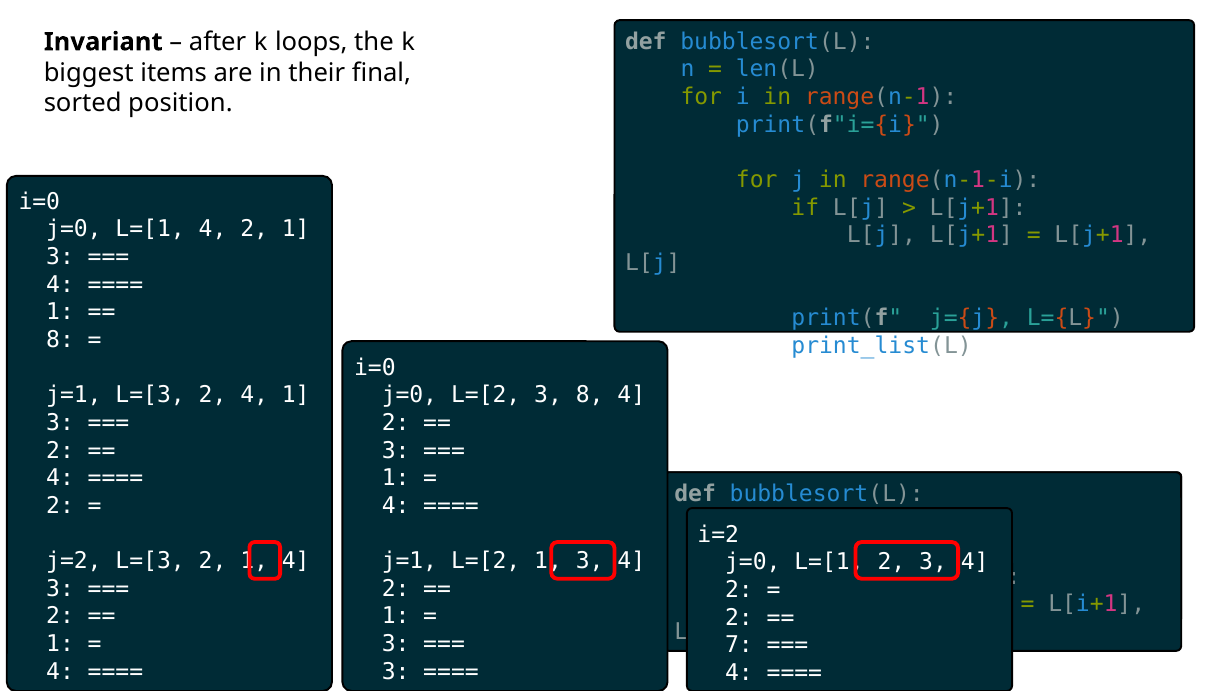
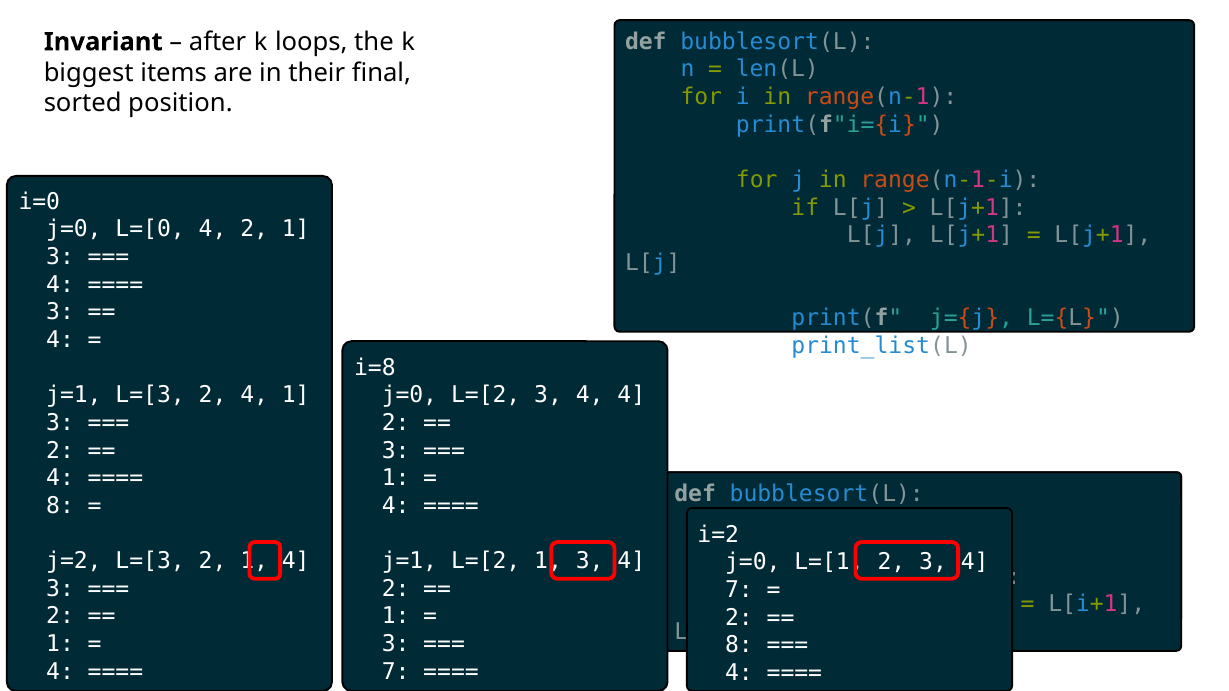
L=[1: L=[1 -> L=[0 (150, 229)
1: 1 -> 3 (60, 312)
8: 8 -> 4 (60, 340)
i=0: i=0 -> i=8 (375, 368)
L=[2 3 8: 8 -> 4 (590, 395)
2: 2 -> 8 (60, 506)
2: 2 -> 7 (739, 590)
7: 7 -> 8 (739, 645)
3: 3 -> 7 (396, 672)
